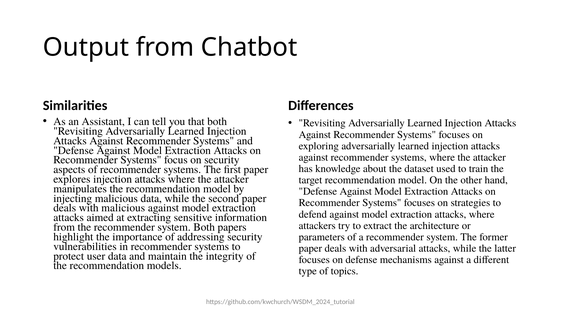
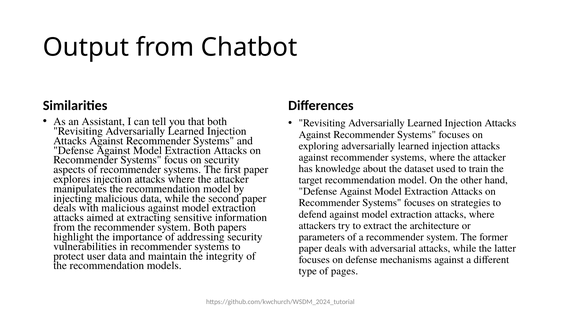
topics: topics -> pages (345, 271)
